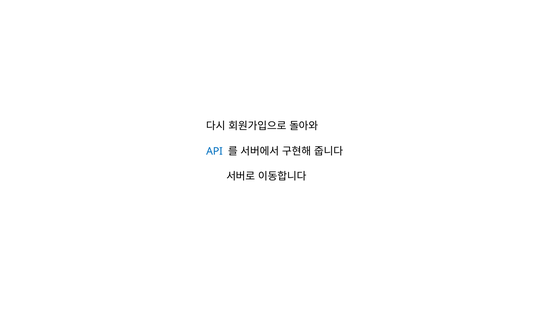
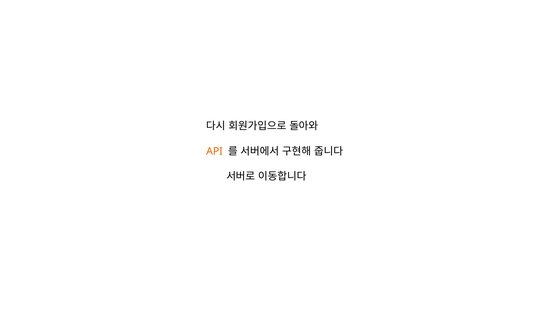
API colour: blue -> orange (214, 151)
